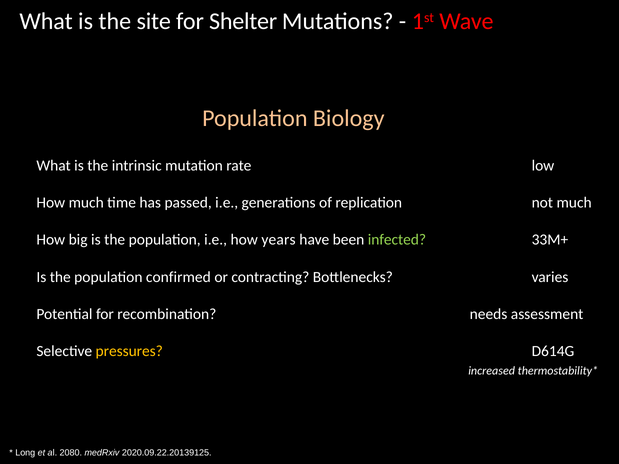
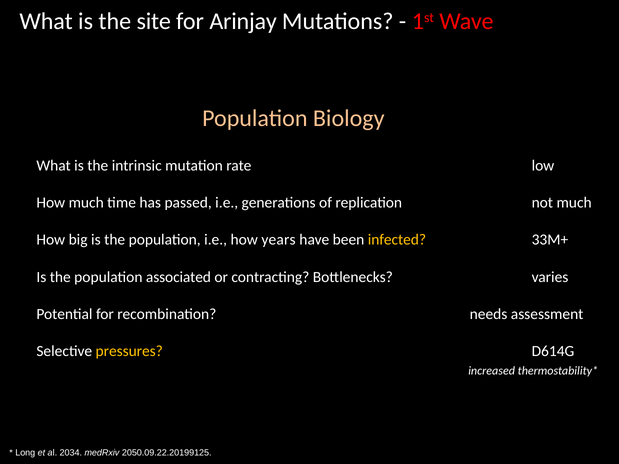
Shelter: Shelter -> Arinjay (243, 21)
infected colour: light green -> yellow (397, 240)
confirmed: confirmed -> associated (178, 277)
2080: 2080 -> 2034 (71, 453)
2020.09.22.20139125: 2020.09.22.20139125 -> 2050.09.22.20199125 (167, 453)
